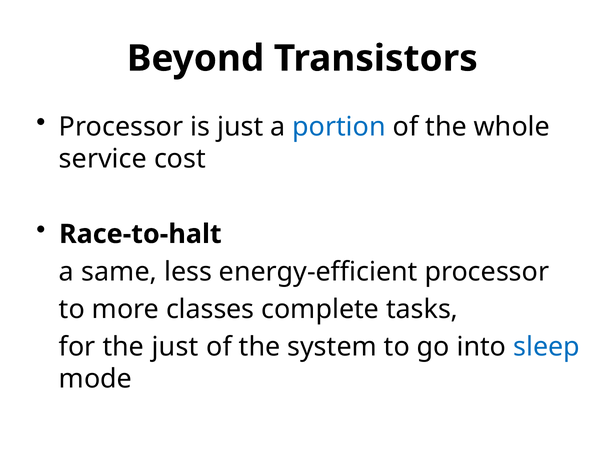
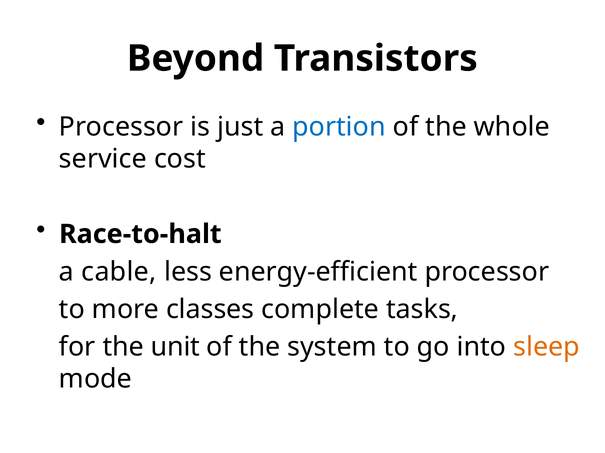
same: same -> cable (119, 272)
the just: just -> unit (175, 347)
sleep colour: blue -> orange (547, 347)
